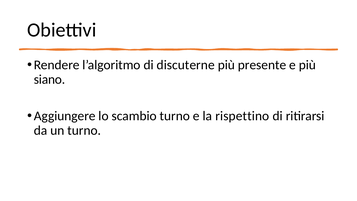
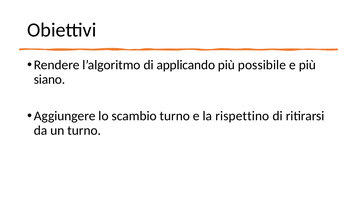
discuterne: discuterne -> applicando (186, 65)
presente: presente -> possibile (262, 65)
